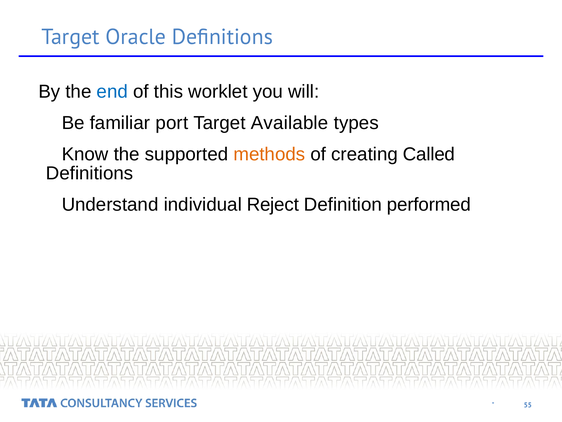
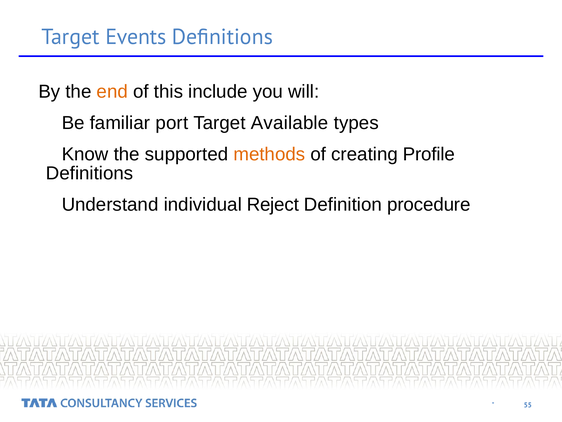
Oracle: Oracle -> Events (136, 37)
end colour: blue -> orange (112, 92)
worklet: worklet -> include (218, 92)
Called: Called -> Profile (429, 154)
performed: performed -> procedure (429, 204)
